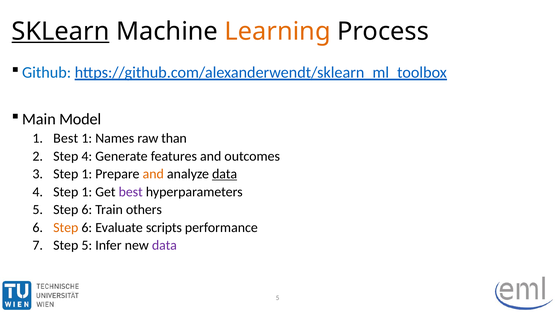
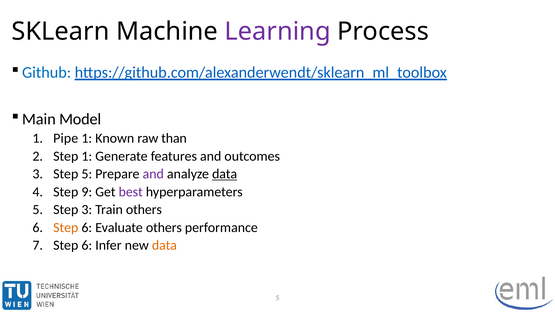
SKLearn underline: present -> none (61, 31)
Learning colour: orange -> purple (278, 31)
1 Best: Best -> Pipe (66, 138)
Names: Names -> Known (115, 138)
Step 4: 4 -> 1 (87, 156)
3 Step 1: 1 -> 5 (87, 174)
and colour: orange -> purple (153, 174)
4 Step 1: 1 -> 9 (87, 192)
5 Step 6: 6 -> 3 (87, 210)
Evaluate scripts: scripts -> others (164, 228)
7 Step 5: 5 -> 6 (87, 246)
data colour: purple -> orange (164, 246)
